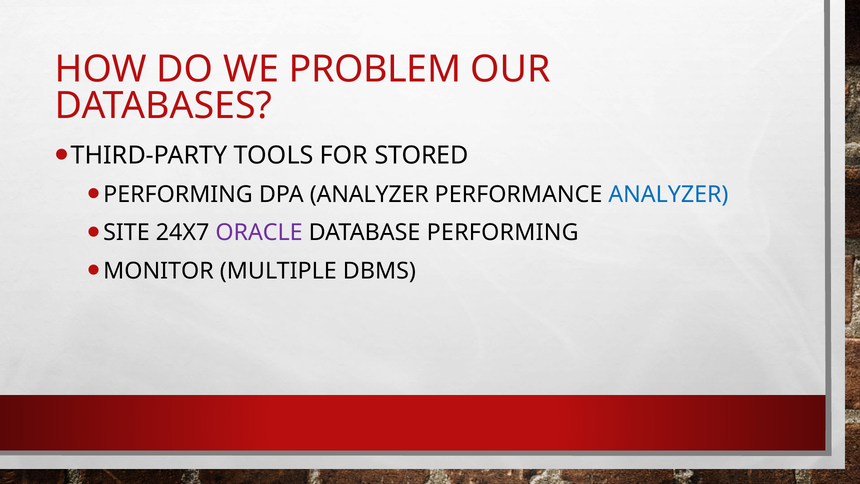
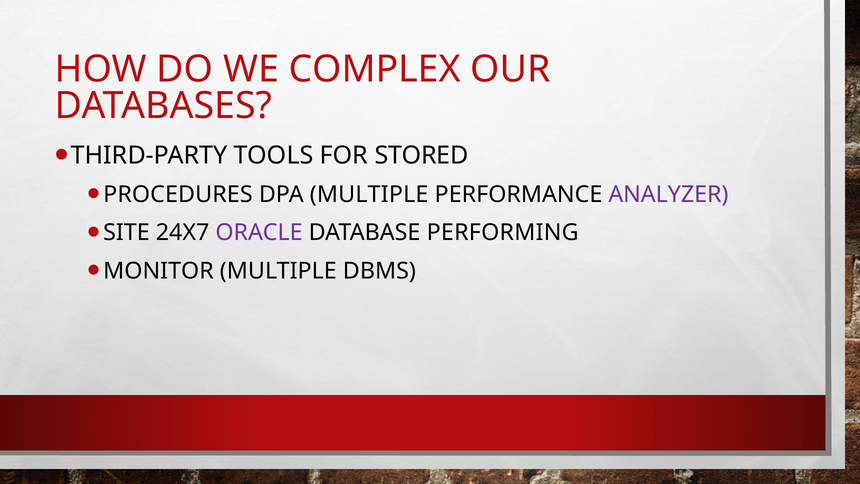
PROBLEM: PROBLEM -> COMPLEX (375, 69)
PERFORMING: PERFORMING -> PROCEDURES (178, 195)
DPA ANALYZER: ANALYZER -> MULTIPLE (369, 195)
ANALYZER colour: blue -> purple (668, 195)
